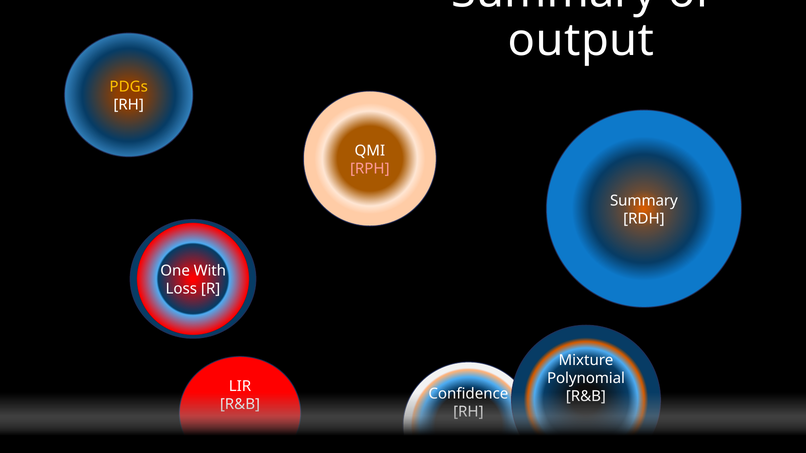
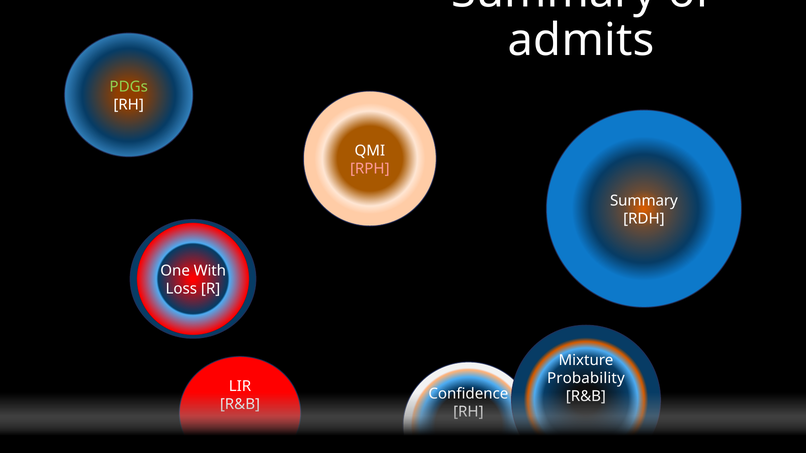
output: output -> admits (581, 41)
PDGs colour: yellow -> light green (129, 87)
Polynomial: Polynomial -> Probability (586, 379)
